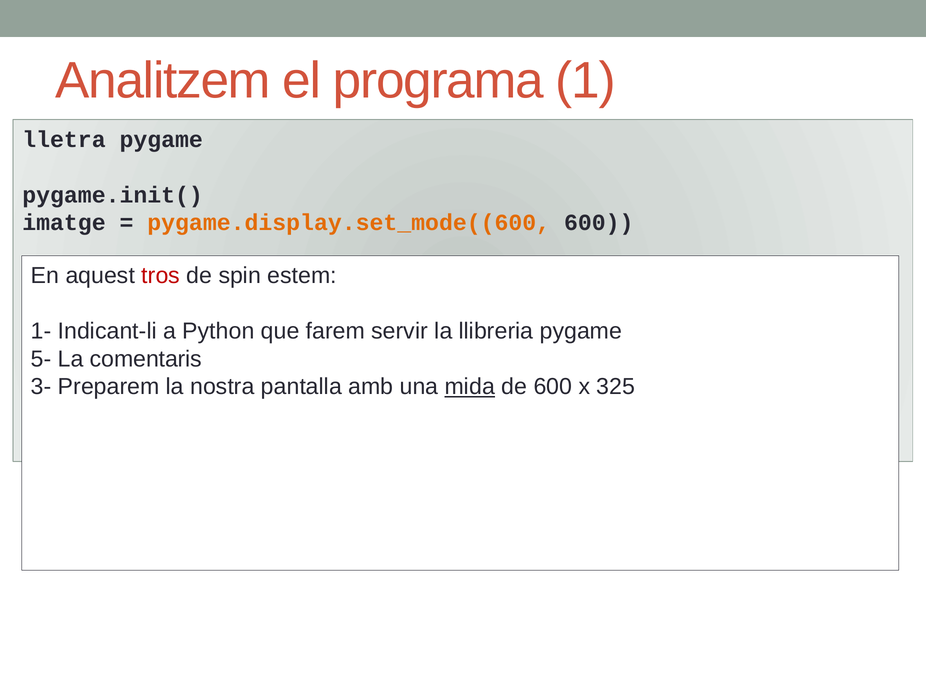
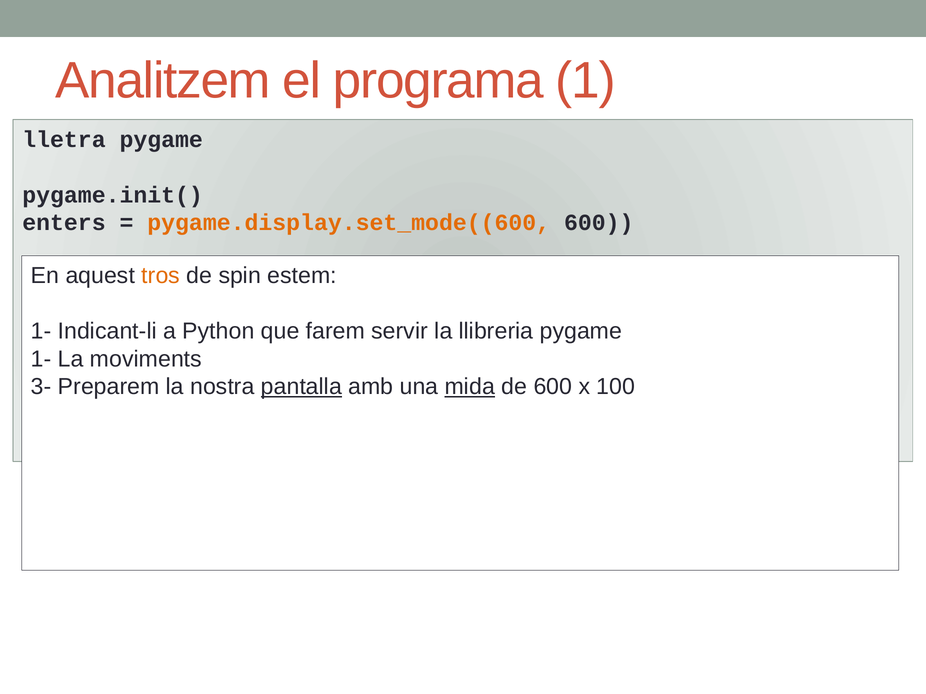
imatge: imatge -> enters (64, 223)
tros colour: red -> orange (161, 276)
5-: 5- -> 1- (41, 359)
comentaris: comentaris -> moviments (146, 359)
pantalla underline: none -> present (301, 387)
325: 325 -> 100 (616, 387)
